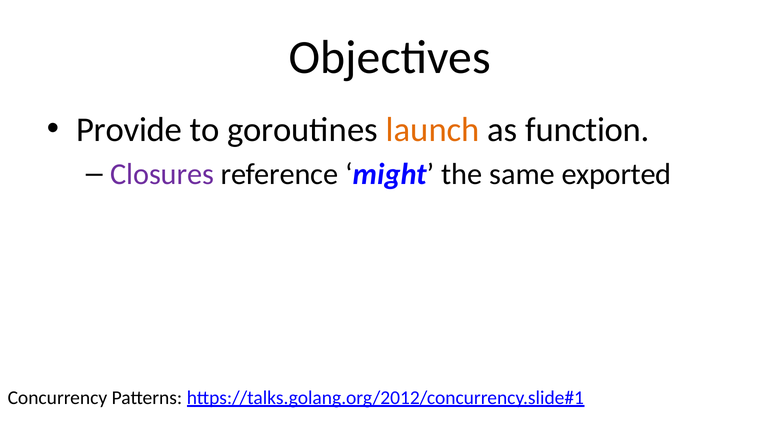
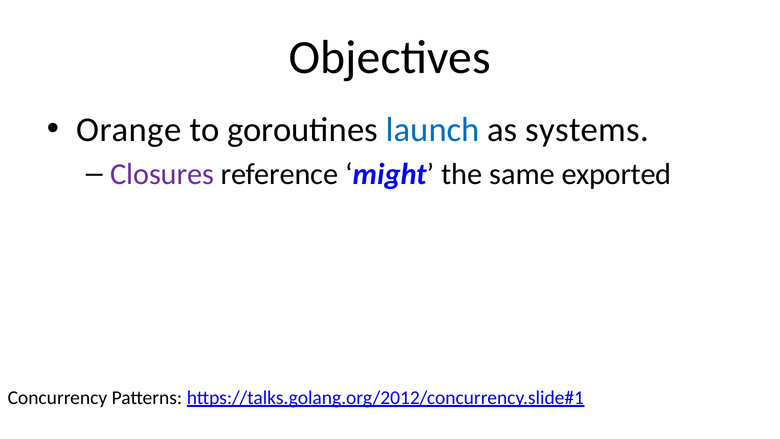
Provide: Provide -> Orange (129, 130)
launch colour: orange -> blue (433, 130)
function: function -> systems (587, 130)
